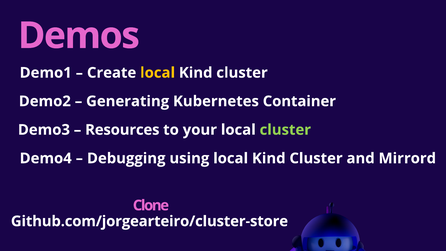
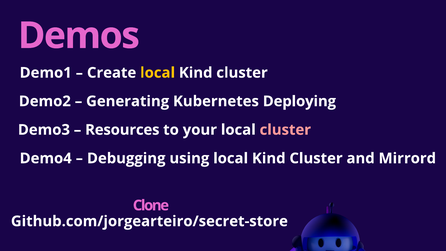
Container: Container -> Deploying (299, 101)
cluster colour: light green -> pink (285, 130)
Github.com/jorgearteiro/cluster-store: Github.com/jorgearteiro/cluster-store -> Github.com/jorgearteiro/secret-store (149, 221)
